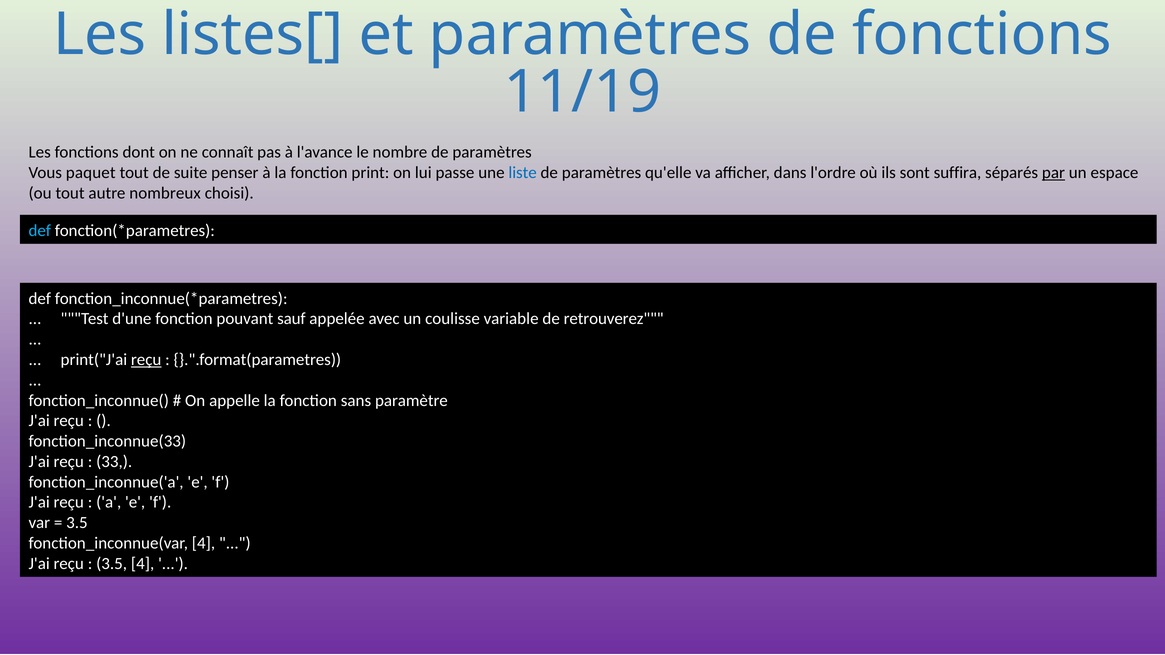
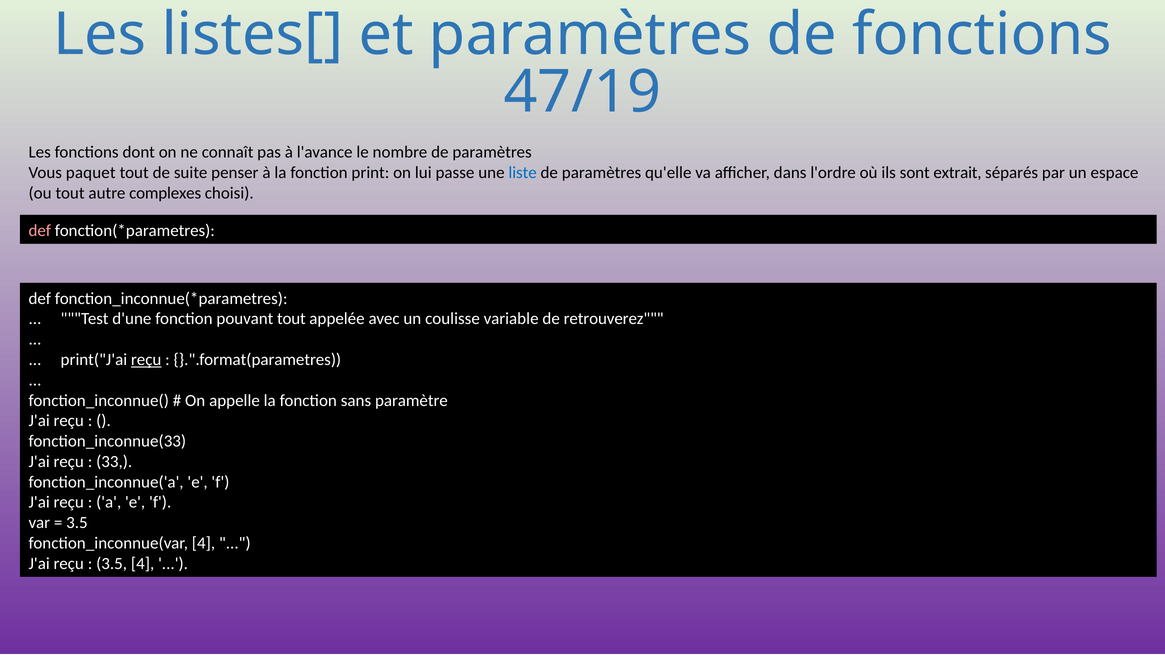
11/19: 11/19 -> 47/19 (583, 92)
suffira: suffira -> extrait (958, 173)
par underline: present -> none (1053, 173)
nombreux: nombreux -> complexes (165, 193)
def colour: light blue -> pink (40, 231)
pouvant sauf: sauf -> tout (291, 319)
